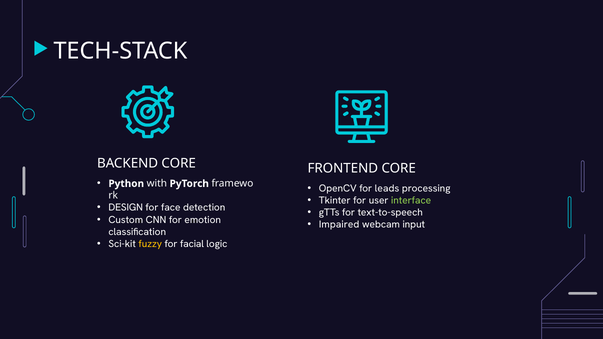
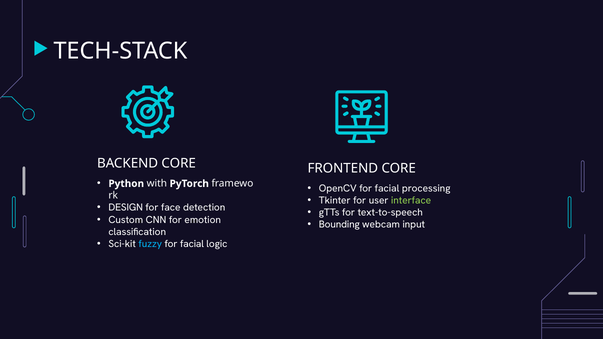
OpenCV for leads: leads -> facial (387, 188)
Impaired: Impaired -> Bounding (339, 225)
fuzzy colour: yellow -> light blue (150, 244)
